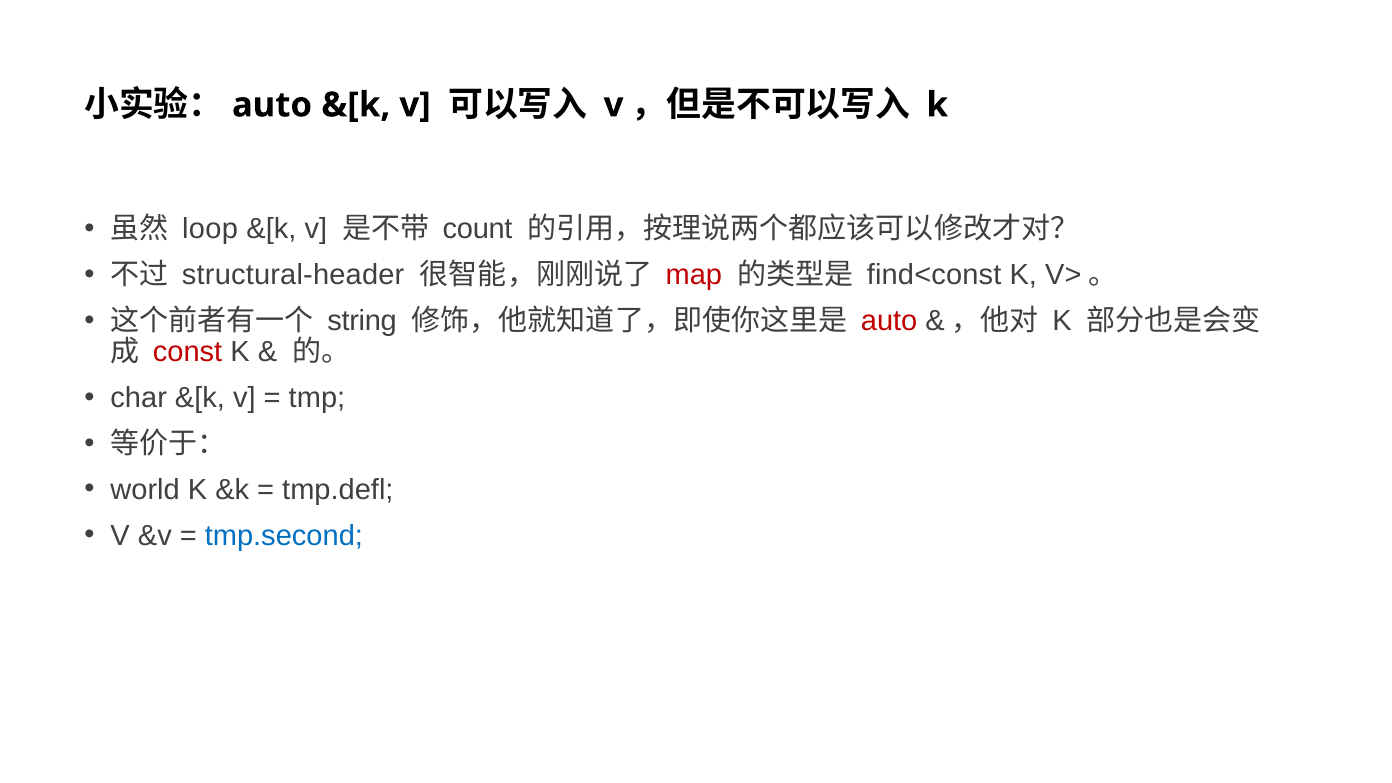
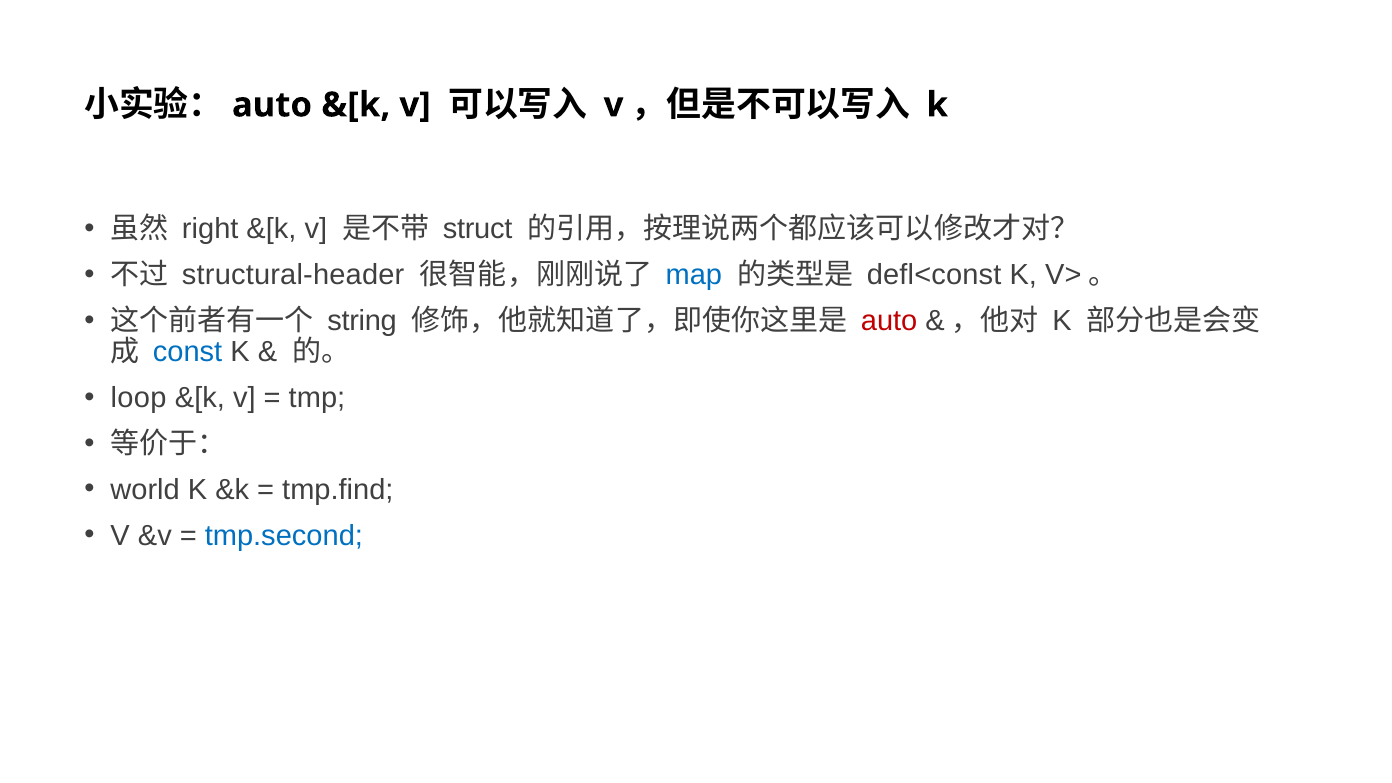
loop: loop -> right (210, 229)
count: count -> struct (478, 229)
map colour: red -> blue (694, 275)
find<const: find<const -> defl<const (934, 275)
const colour: red -> blue (188, 352)
char: char -> loop (139, 398)
tmp.defl: tmp.defl -> tmp.find (338, 490)
